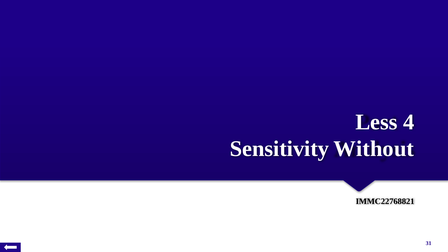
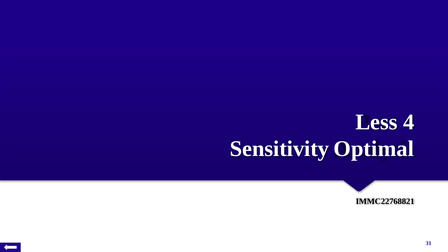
Without: Without -> Optimal (374, 149)
